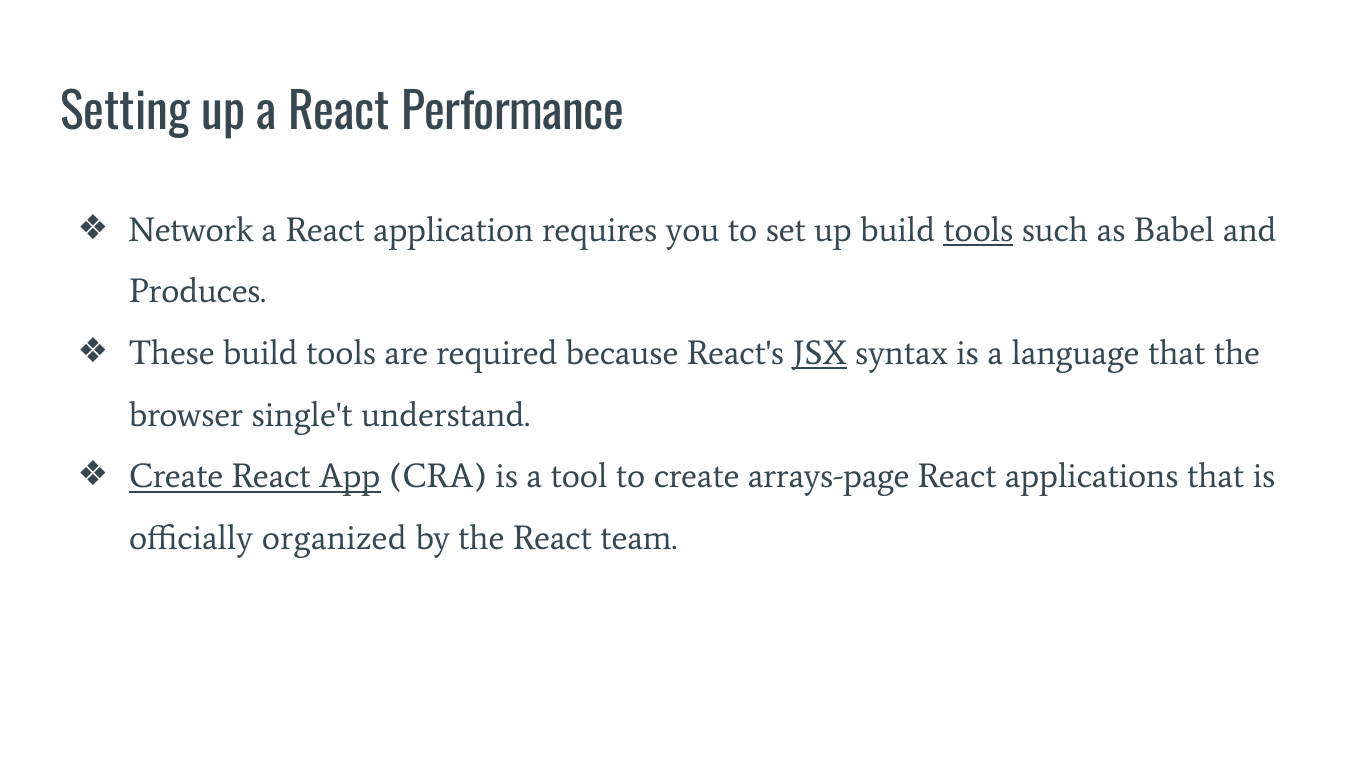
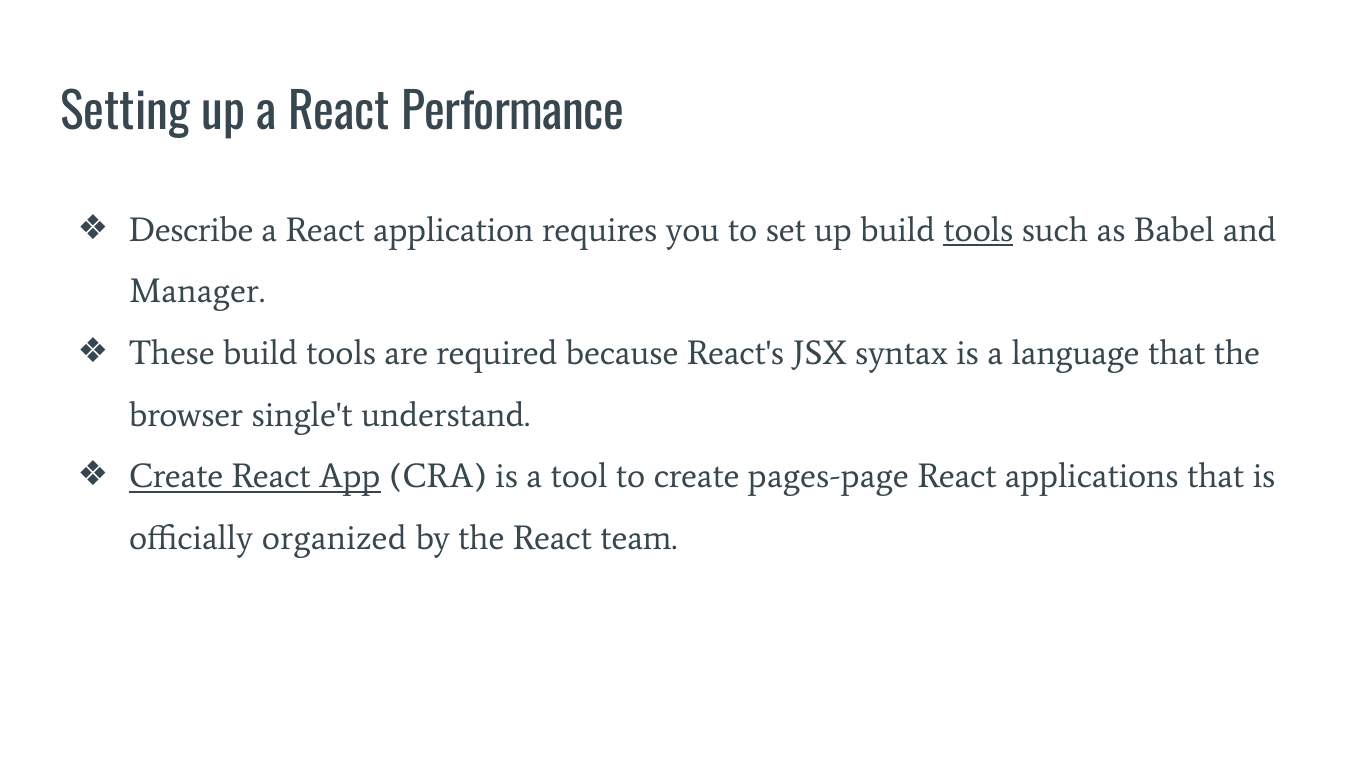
Network: Network -> Describe (191, 230)
Produces: Produces -> Manager (197, 292)
JSX underline: present -> none (820, 353)
arrays-page: arrays-page -> pages-page (828, 477)
